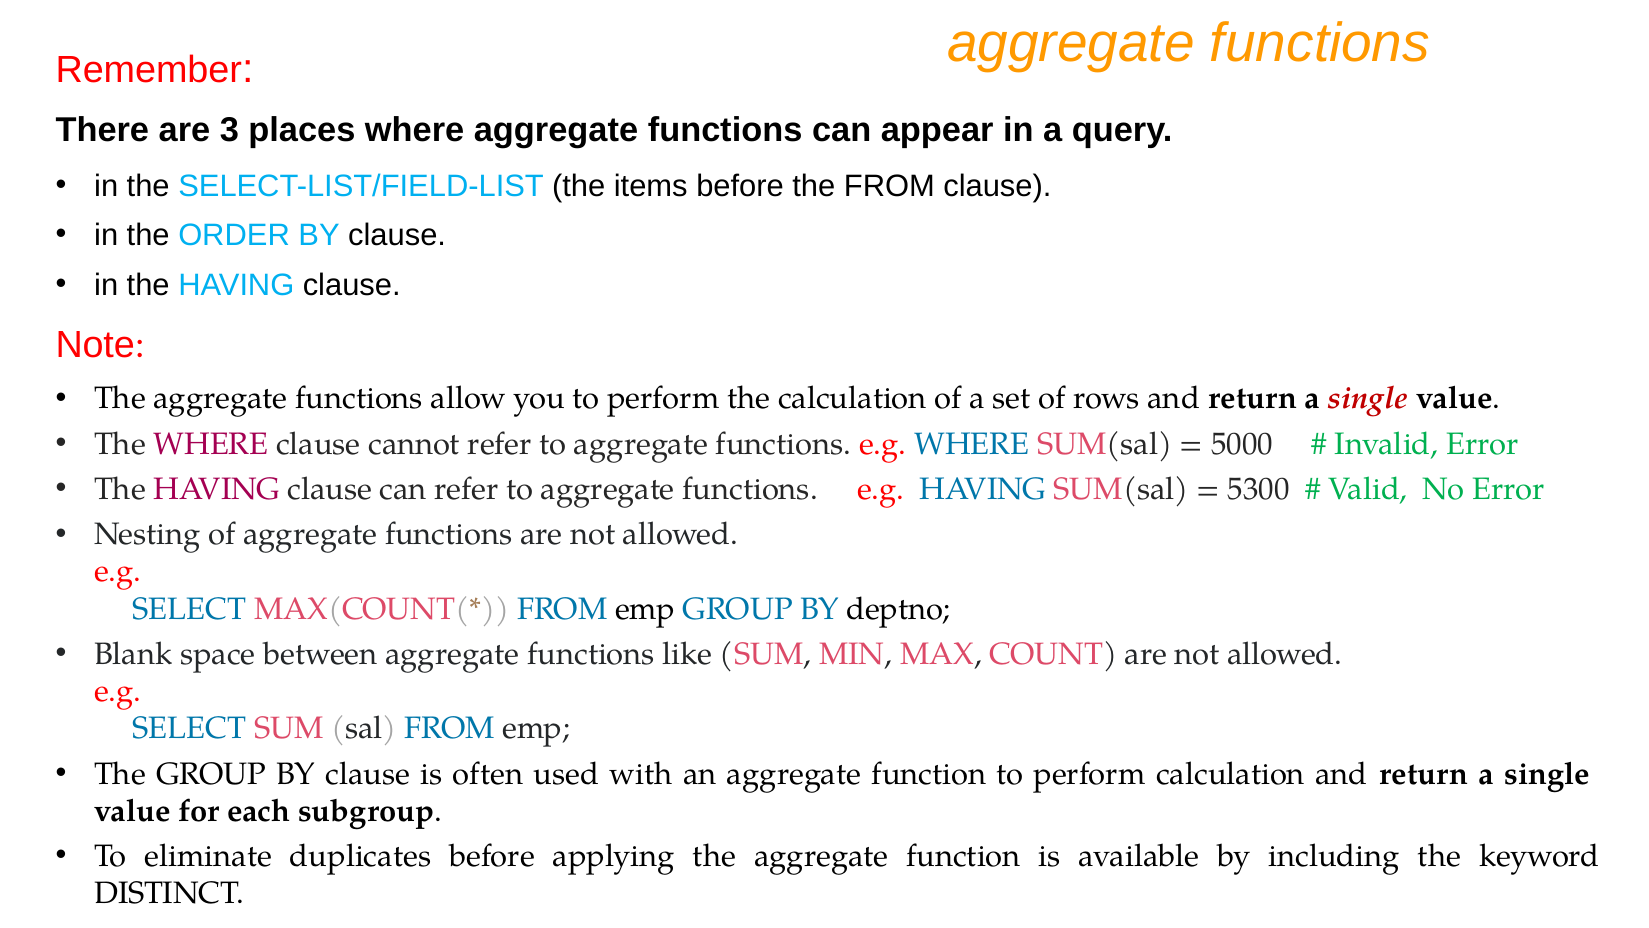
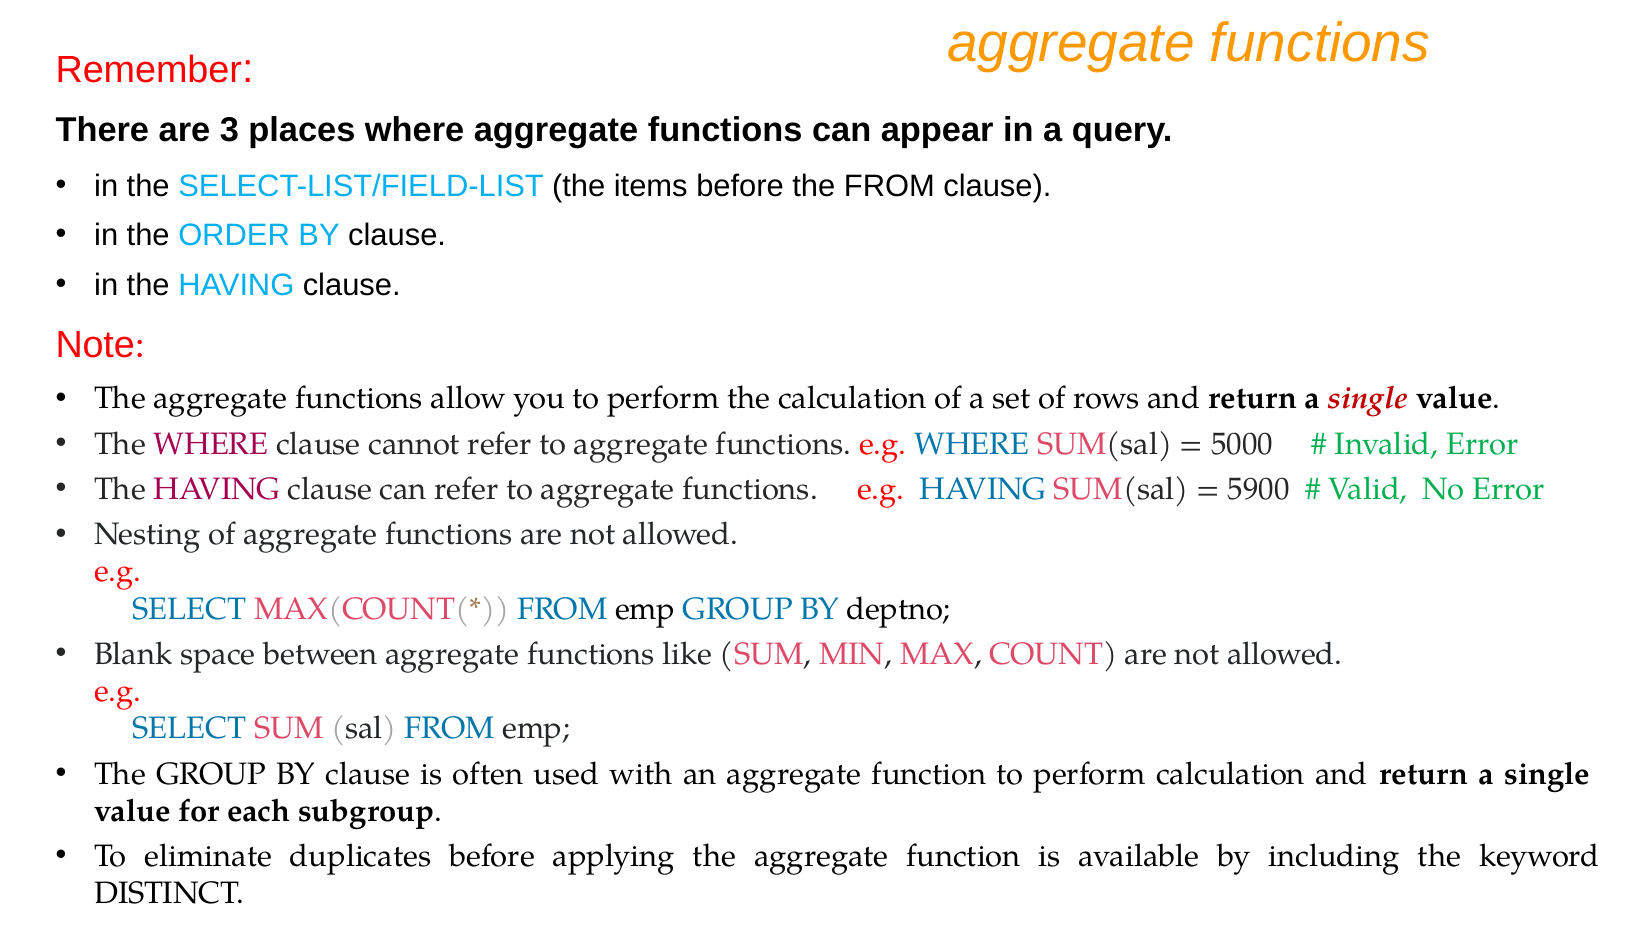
5300: 5300 -> 5900 (1259, 489)
